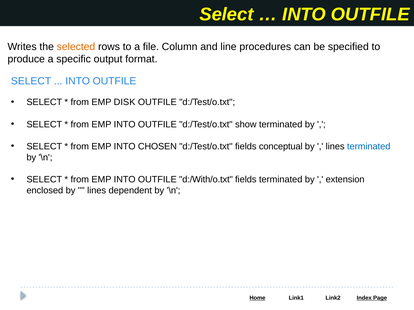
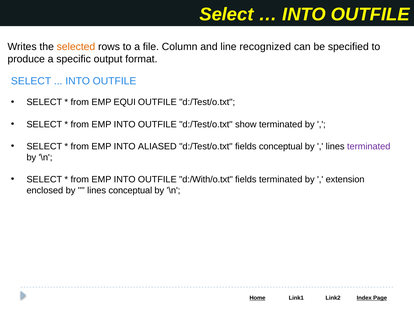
procedures: procedures -> recognized (265, 47)
DISK: DISK -> EQUI (125, 102)
CHOSEN: CHOSEN -> ALIASED (157, 147)
terminated colour: blue -> purple (369, 147)
lines dependent: dependent -> conceptual (130, 191)
